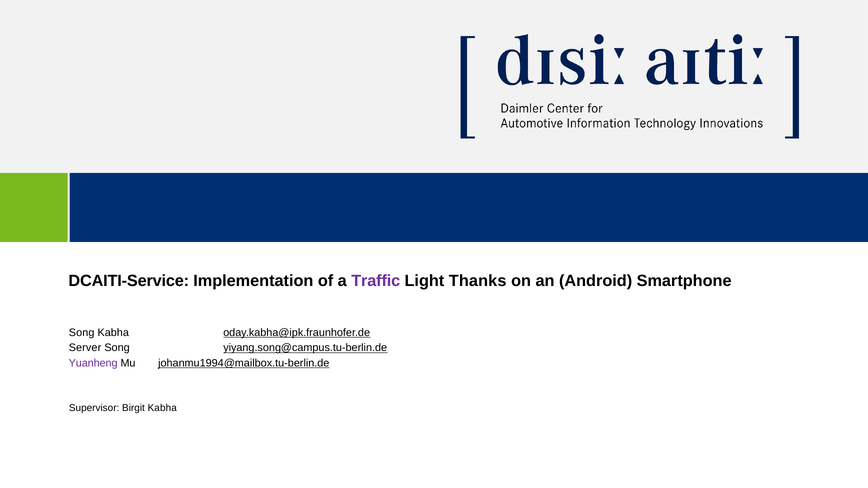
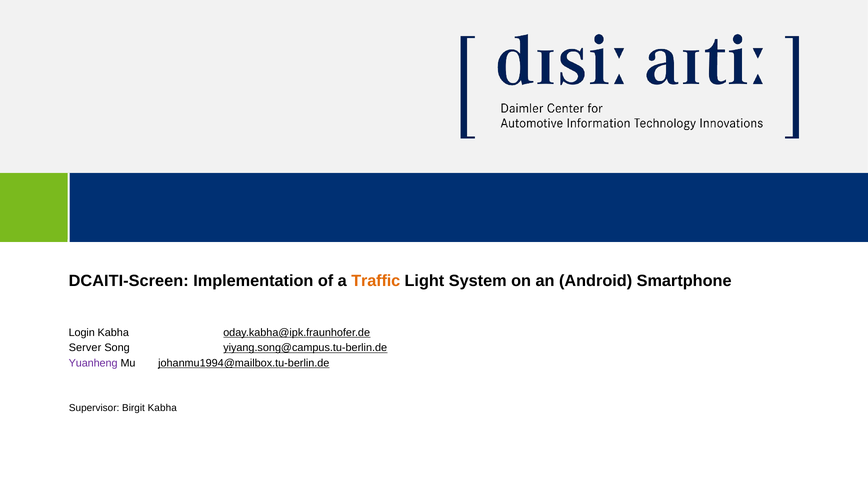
DCAITI-Service: DCAITI-Service -> DCAITI-Screen (129, 281)
Traffic colour: purple -> orange (376, 281)
Thanks: Thanks -> System (478, 281)
Song: Song -> Login (82, 333)
